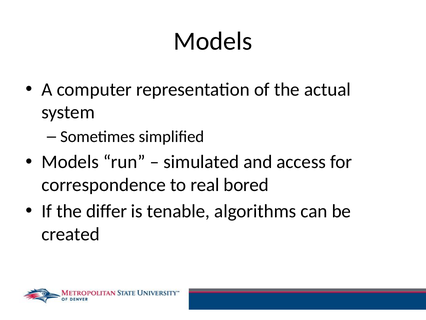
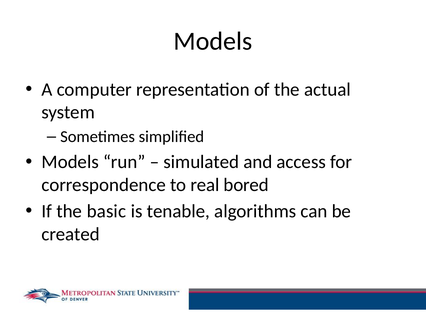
differ: differ -> basic (106, 211)
